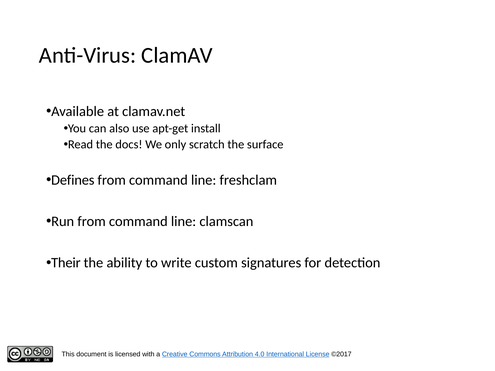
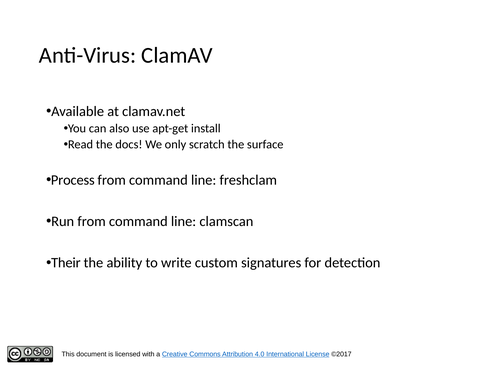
Defines: Defines -> Process (73, 180)
